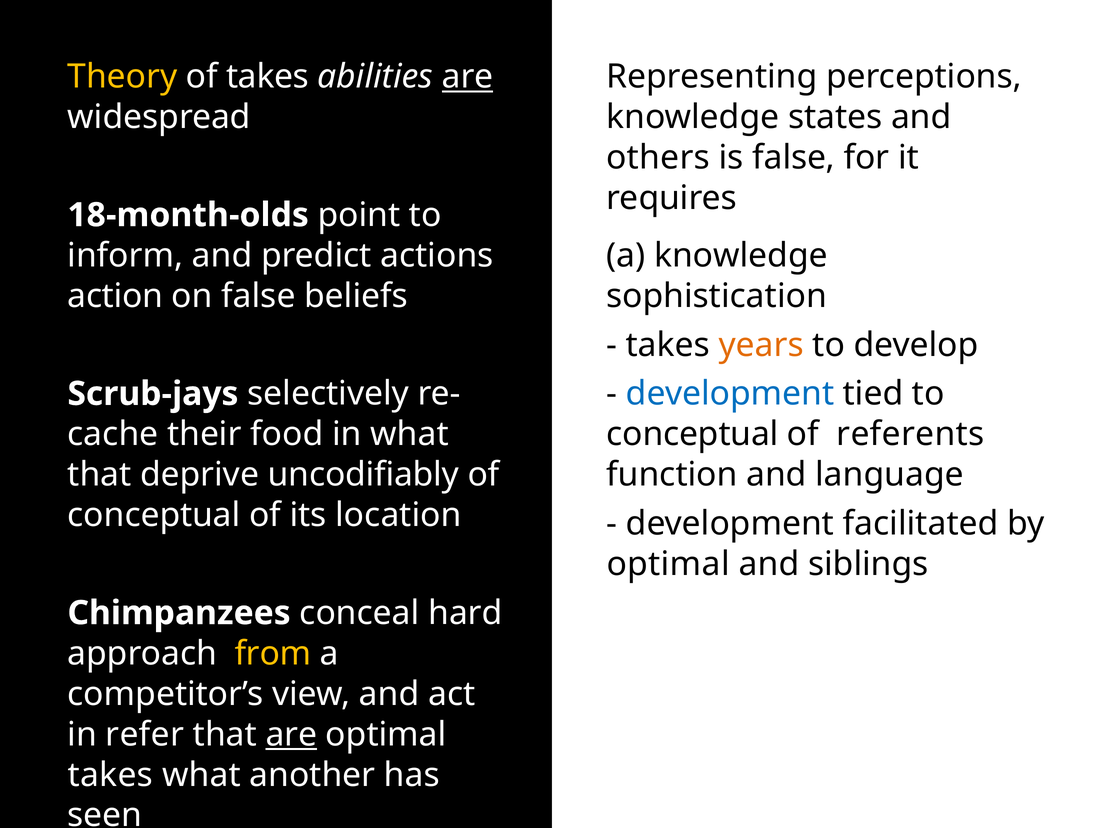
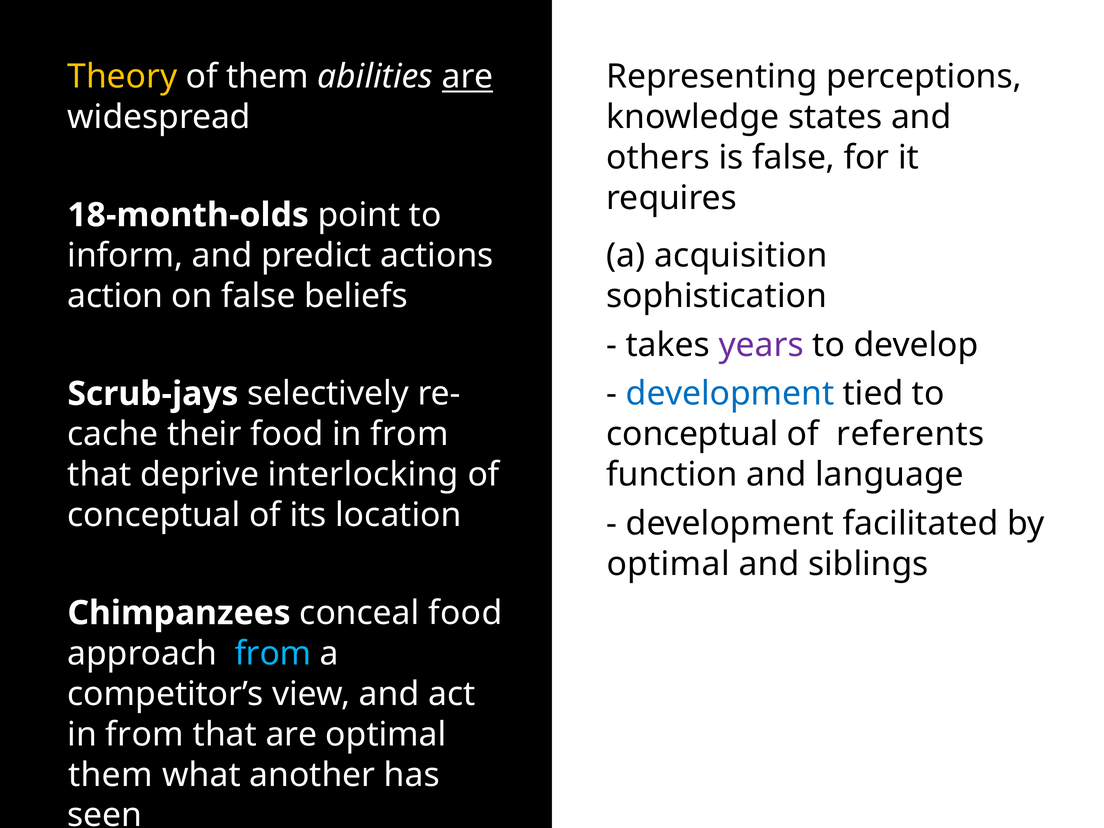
of takes: takes -> them (268, 77)
a knowledge: knowledge -> acquisition (741, 256)
years colour: orange -> purple (761, 345)
food in what: what -> from (409, 434)
uncodifiably: uncodifiably -> interlocking (363, 475)
conceal hard: hard -> food (465, 613)
from colour: yellow -> light blue (273, 653)
refer: refer -> from (145, 734)
are underline: present -> none (291, 734)
takes: takes -> them (110, 775)
